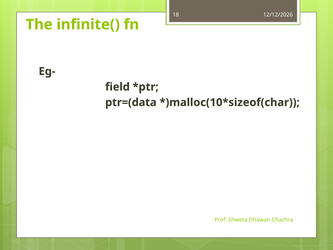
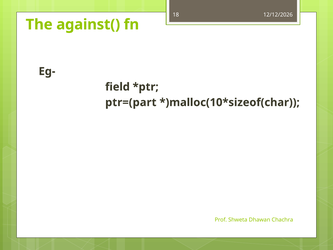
infinite(: infinite( -> against( (88, 24)
ptr=(data: ptr=(data -> ptr=(part (131, 102)
